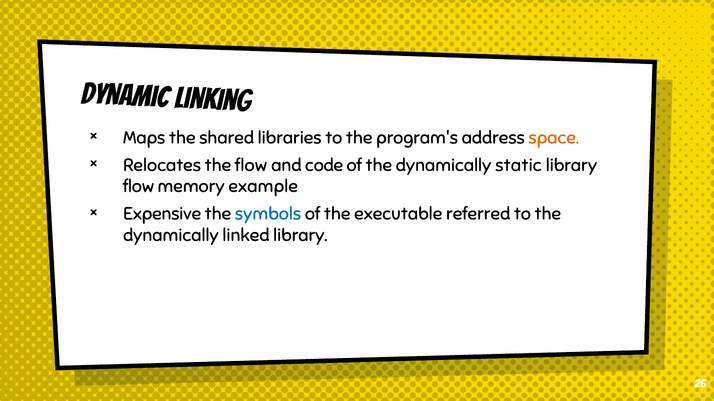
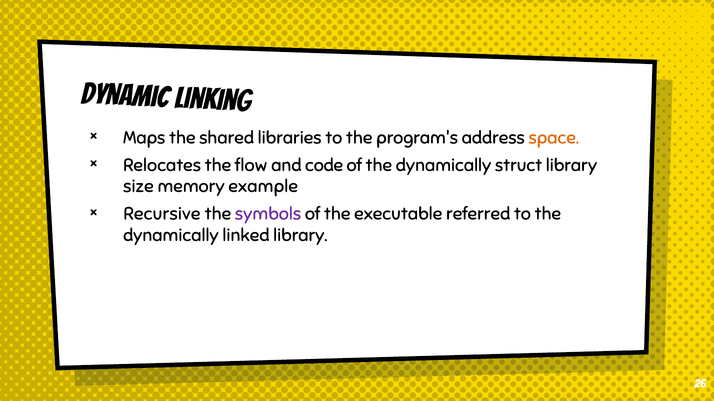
static: static -> struct (519, 165)
flow: flow -> size (138, 187)
Expensive: Expensive -> Recursive (162, 214)
symbols colour: blue -> purple (268, 214)
